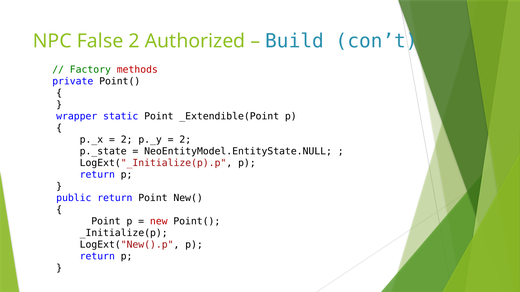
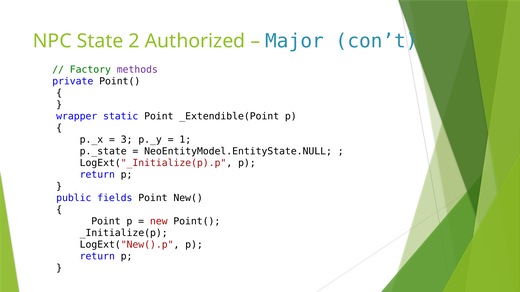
False: False -> State (100, 41)
Build: Build -> Major (295, 41)
methods colour: red -> purple (137, 70)
2: 2 -> 3 (127, 140)
2: 2 -> 1 (185, 140)
public return: return -> fields (115, 198)
